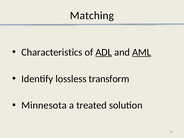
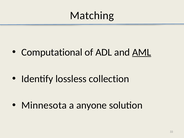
Characteristics: Characteristics -> Computational (52, 52)
ADL underline: present -> none (104, 52)
transform: transform -> collection (109, 79)
treated: treated -> anyone (92, 105)
